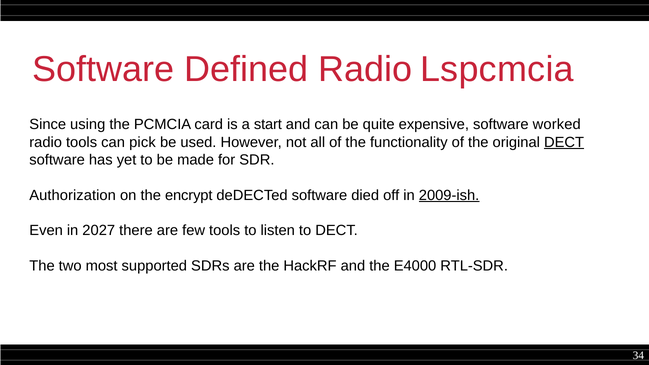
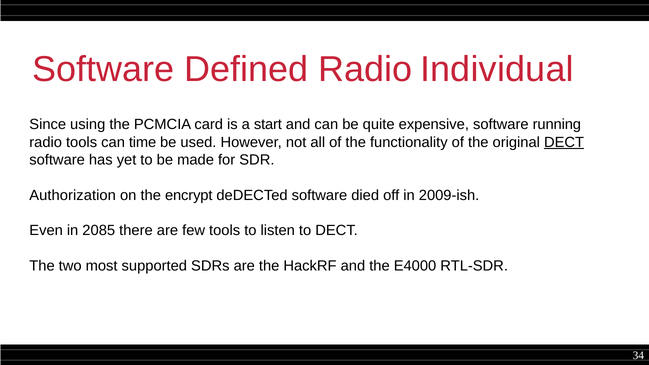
Lspcmcia: Lspcmcia -> Individual (497, 69)
worked: worked -> running (557, 125)
pick: pick -> time (143, 142)
2009-ish underline: present -> none (449, 195)
2027: 2027 -> 2085 (99, 231)
